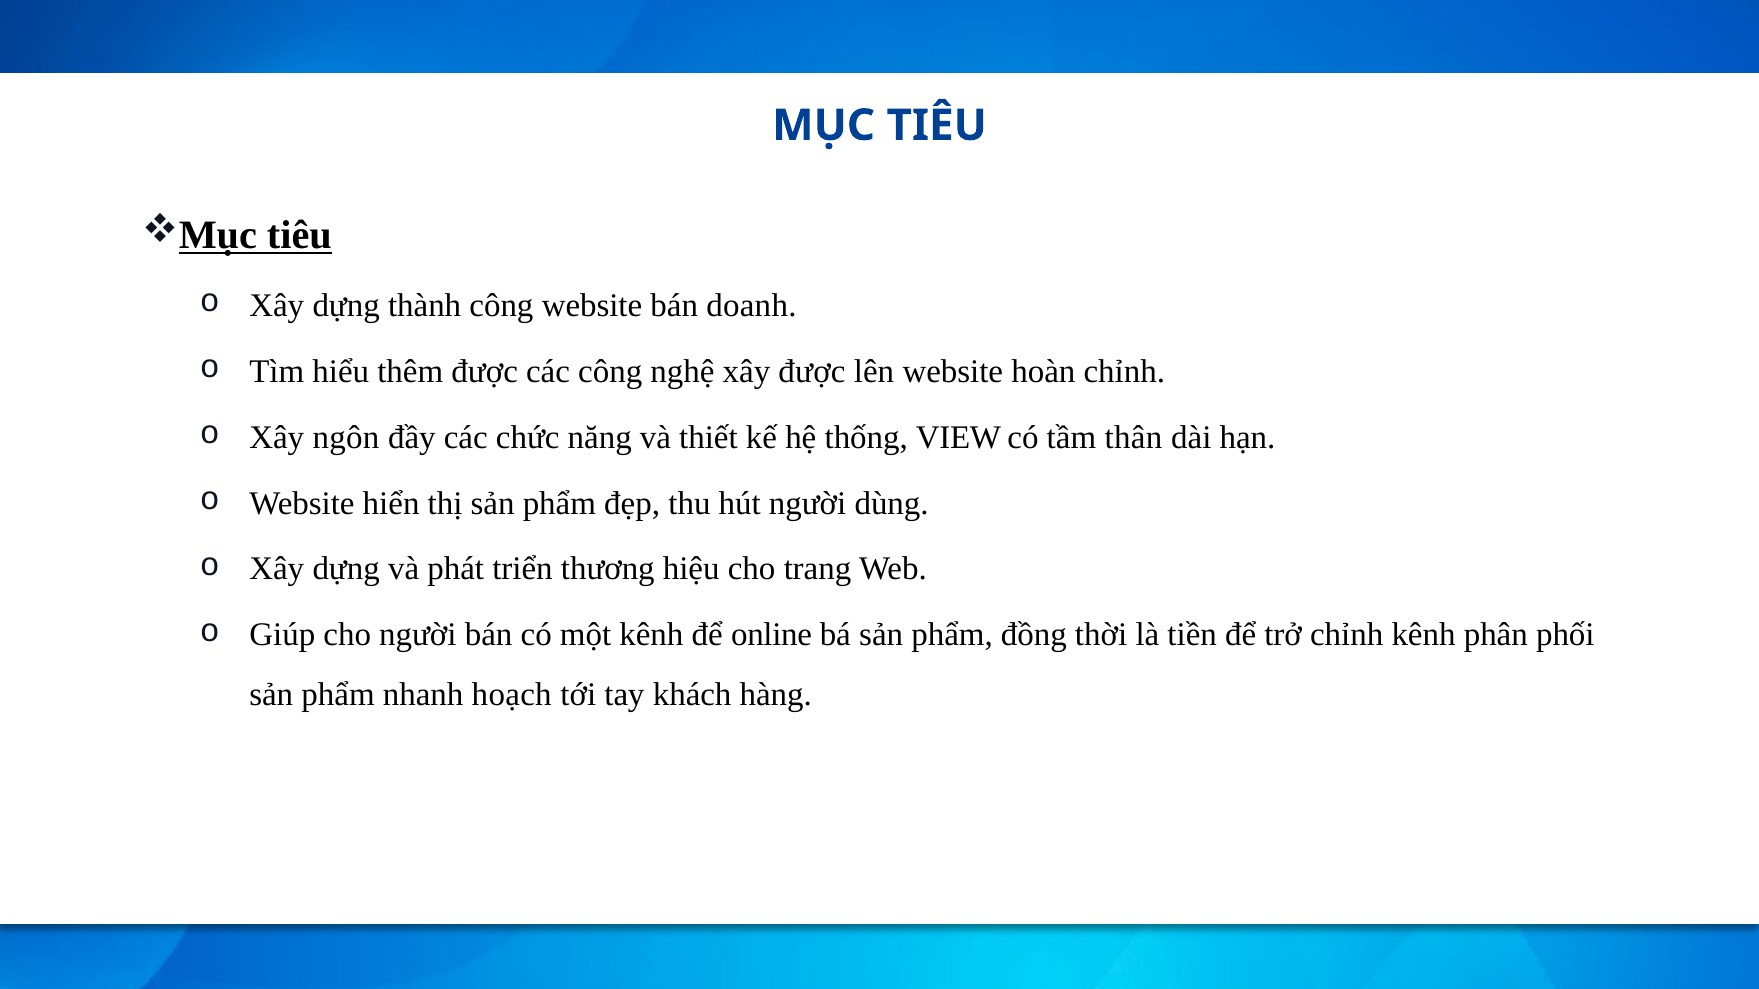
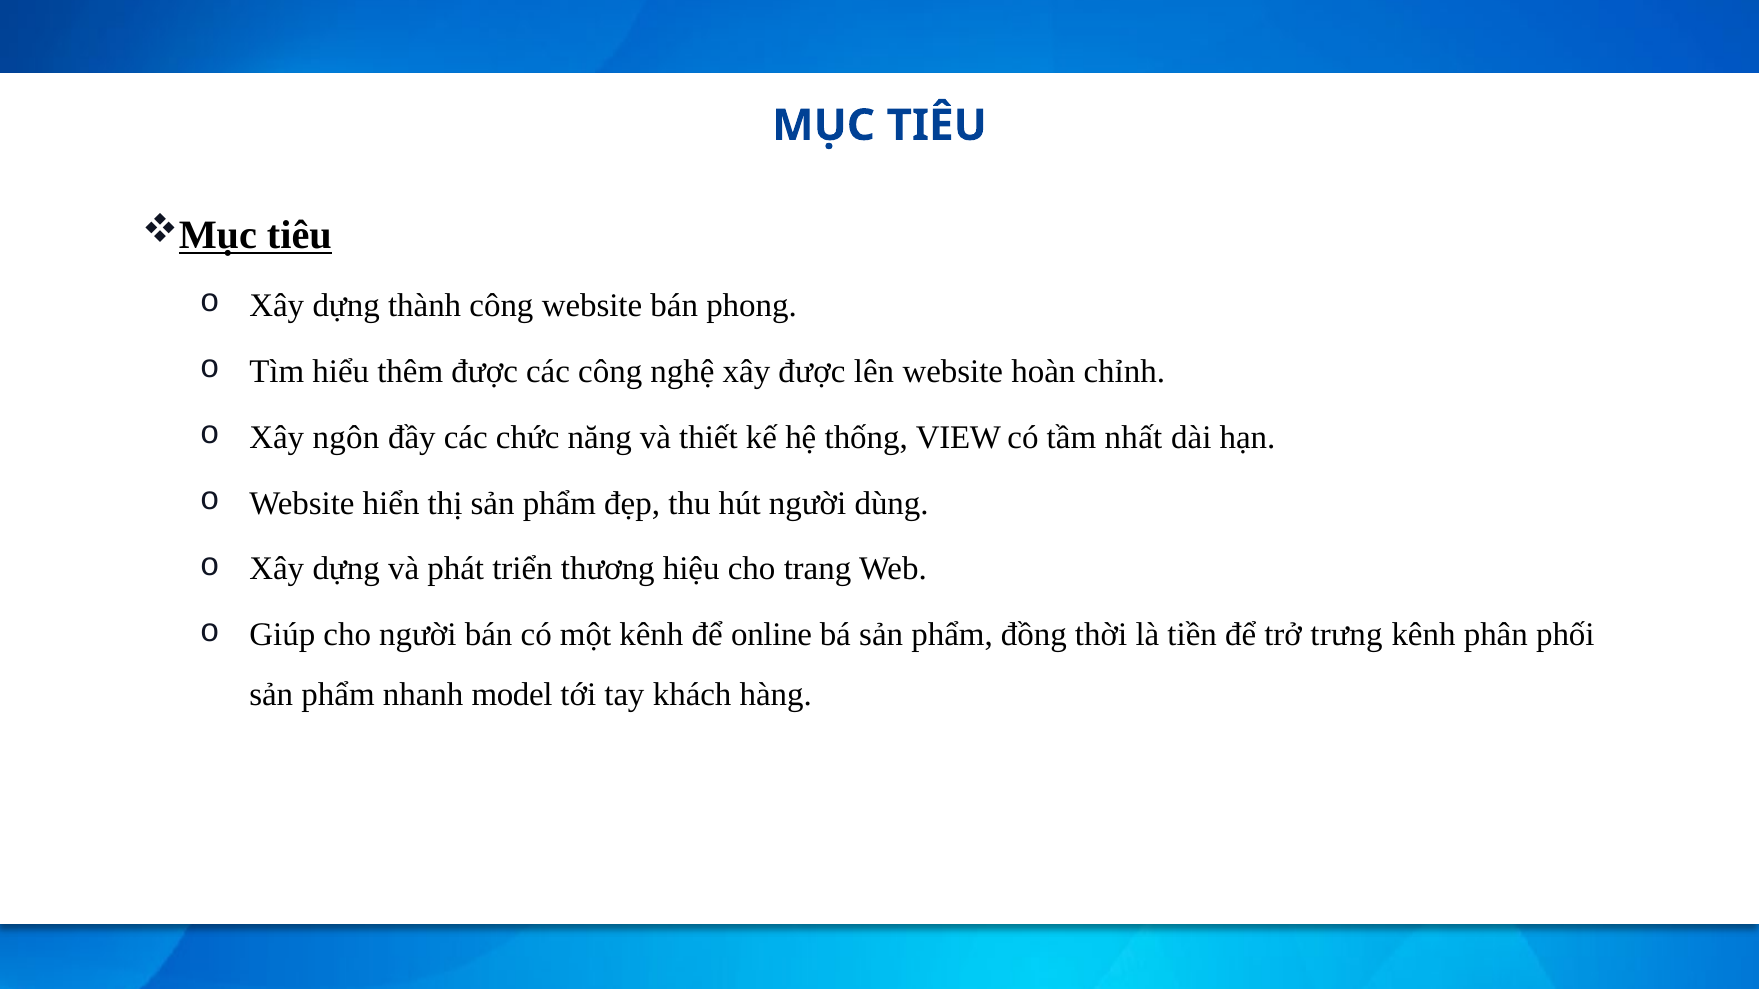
doanh: doanh -> phong (752, 305)
thân: thân -> nhất (1133, 437)
trở chỉnh: chỉnh -> trưng (1347, 635)
hoạch: hoạch -> model (512, 695)
